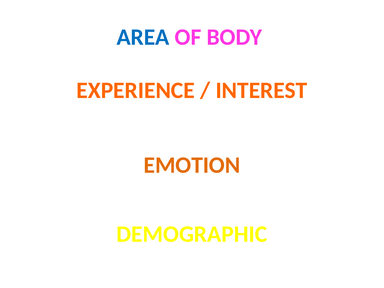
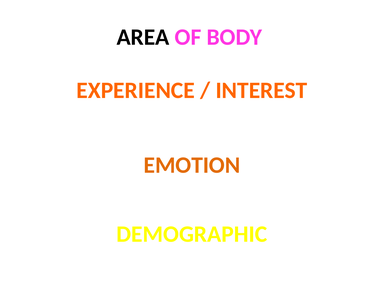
AREA colour: blue -> black (143, 37)
